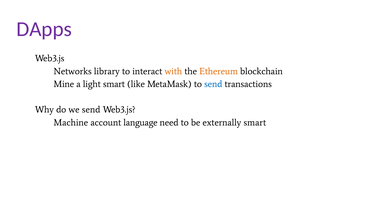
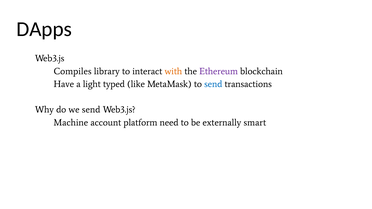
DApps colour: purple -> black (44, 29)
Networks: Networks -> Compiles (73, 71)
Ethereum colour: orange -> purple (219, 71)
Mine: Mine -> Have (64, 84)
light smart: smart -> typed (114, 84)
language: language -> platform (140, 123)
